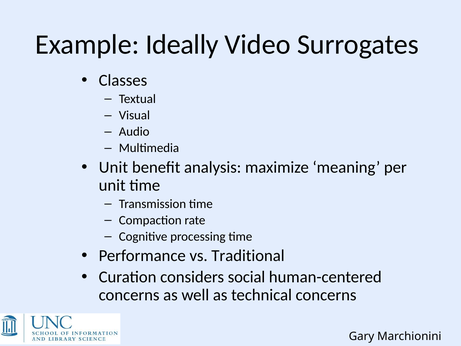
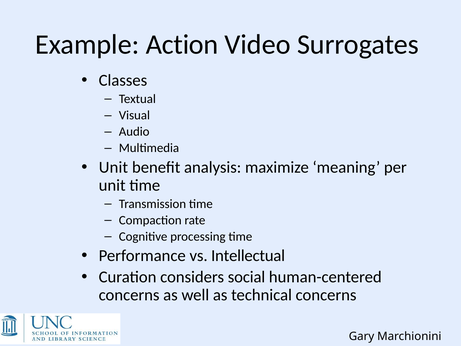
Ideally: Ideally -> Action (182, 45)
Traditional: Traditional -> Intellectual (248, 256)
